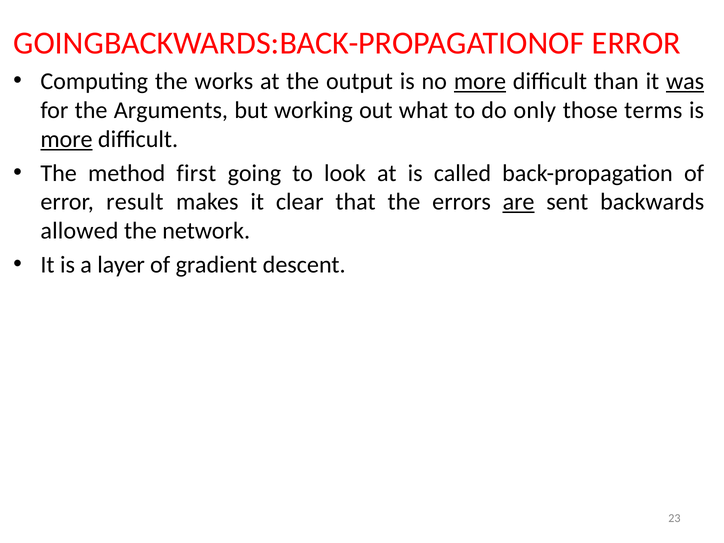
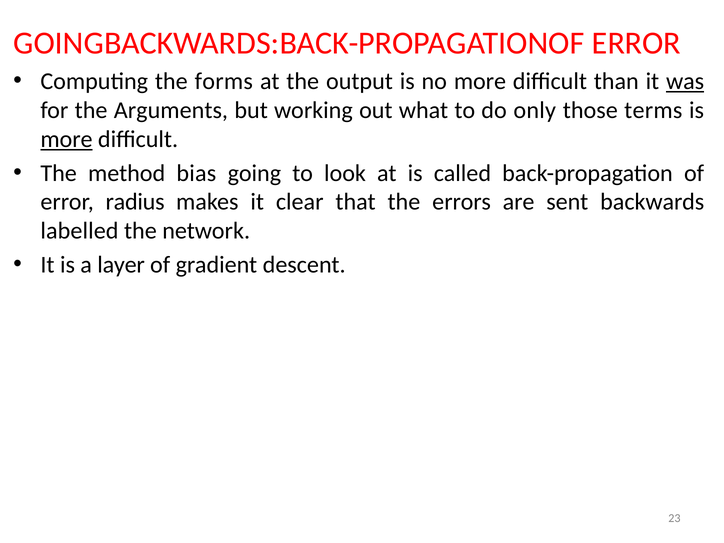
works: works -> forms (224, 81)
more underline: present -> none (480, 81)
first: first -> bias (196, 173)
result: result -> radius (135, 202)
are underline: present -> none (519, 202)
allowed: allowed -> labelled (79, 231)
